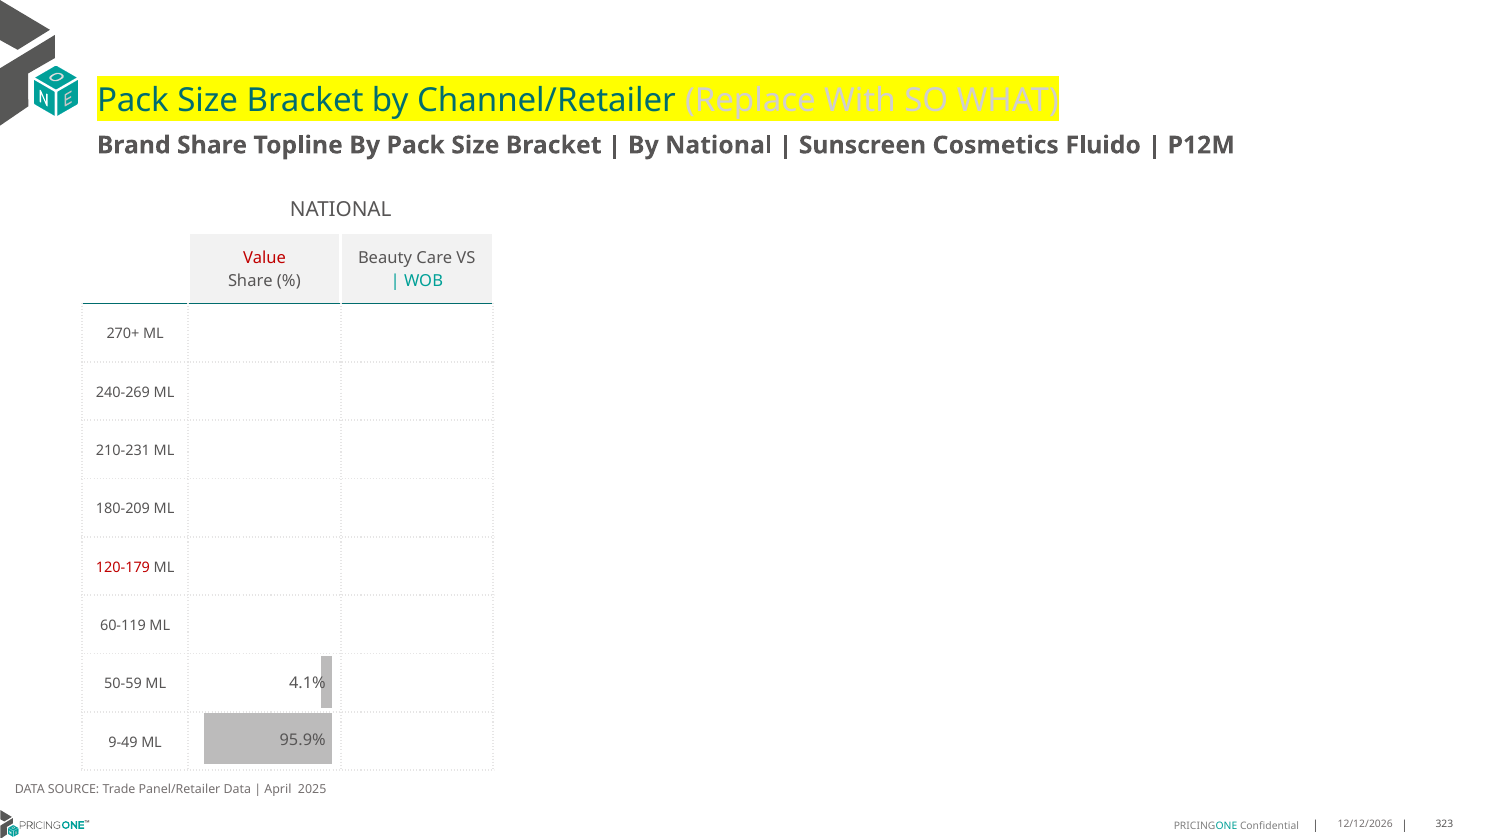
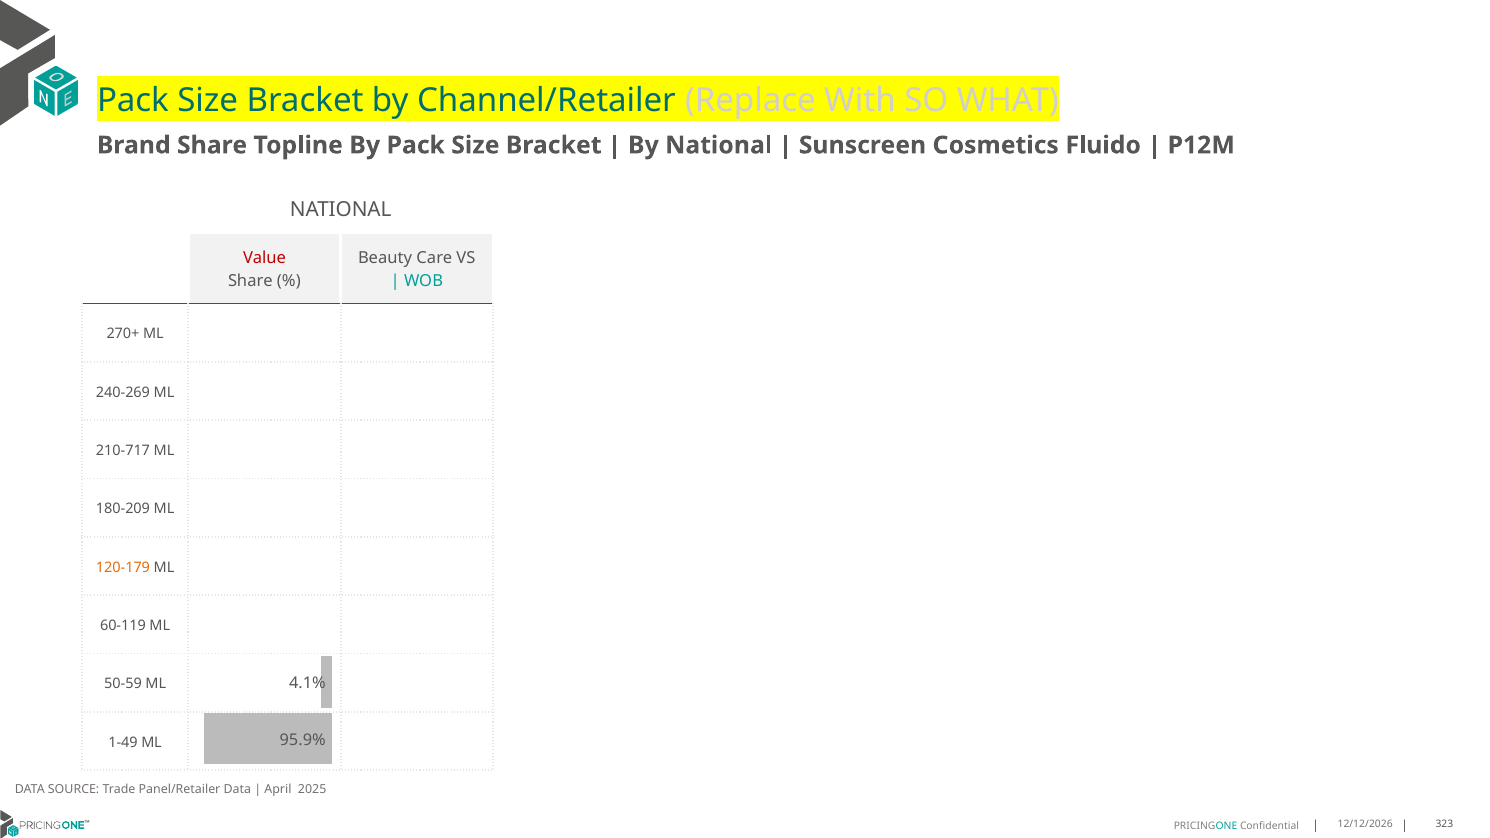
210-231: 210-231 -> 210-717 (123, 451)
120-179 colour: red -> orange (123, 567)
9-49: 9-49 -> 1-49 (123, 743)
